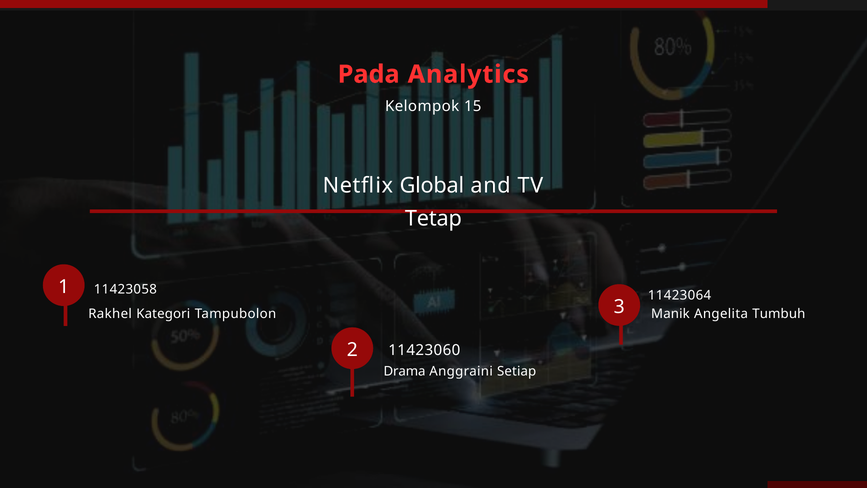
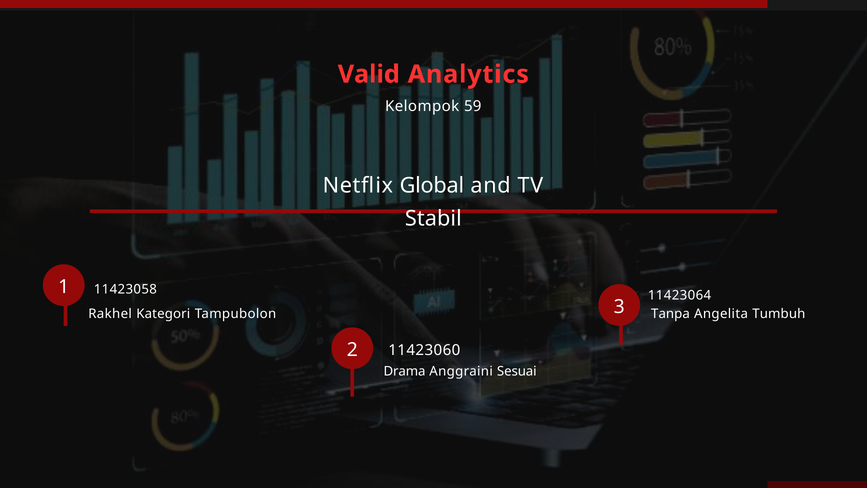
Pada: Pada -> Valid (369, 74)
15: 15 -> 59 (473, 106)
Tetap: Tetap -> Stabil (433, 218)
Manik: Manik -> Tanpa (670, 314)
Setiap: Setiap -> Sesuai (517, 371)
